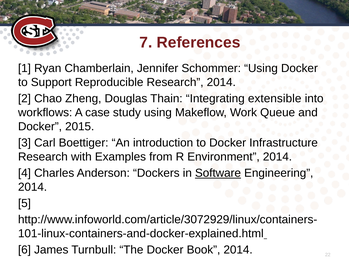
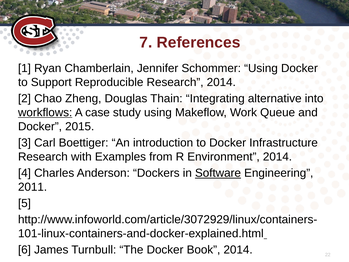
extensible: extensible -> alternative (275, 98)
workflows underline: none -> present (45, 112)
2014: 2014 -> 2011 (33, 187)
